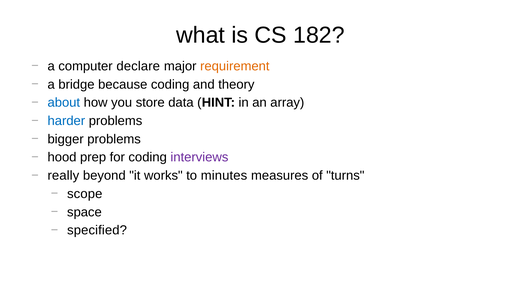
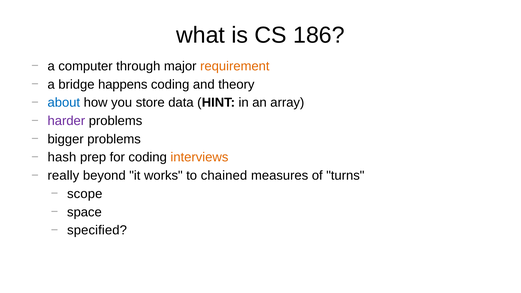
182: 182 -> 186 (319, 35)
declare: declare -> through (138, 66)
because: because -> happens (123, 84)
harder colour: blue -> purple (66, 121)
hood: hood -> hash (62, 157)
interviews colour: purple -> orange (199, 157)
minutes: minutes -> chained (224, 176)
